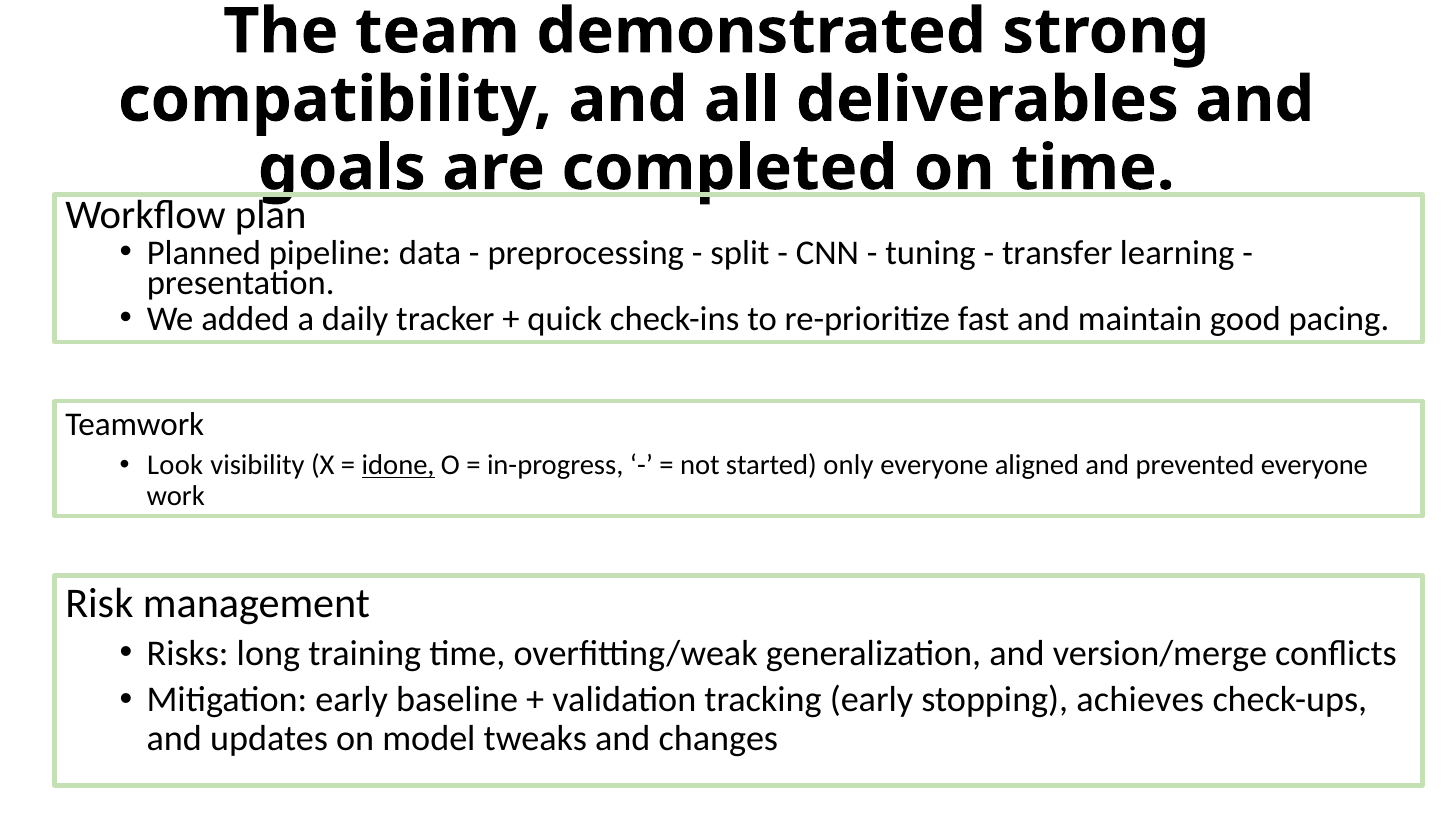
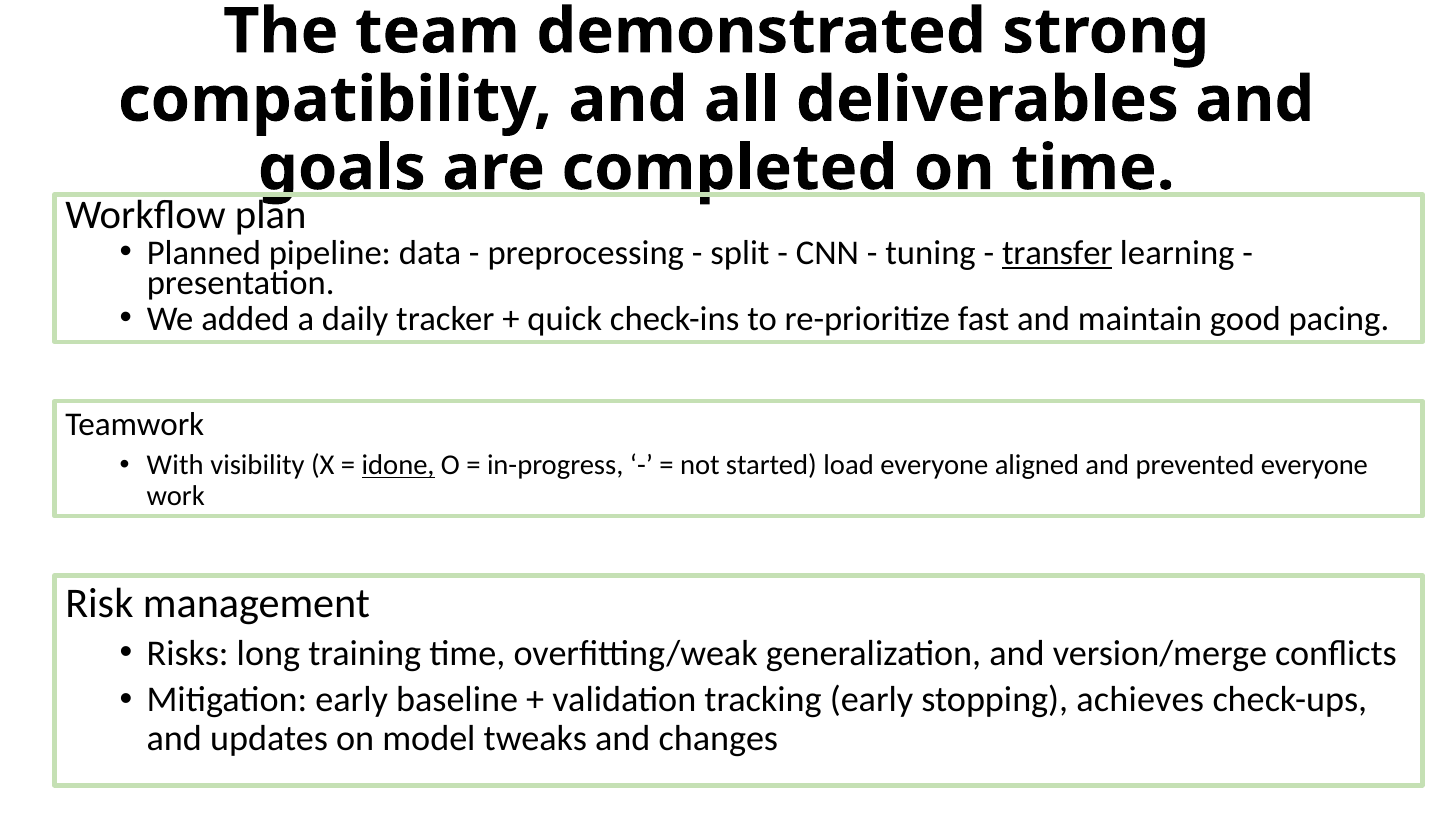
transfer underline: none -> present (1057, 254)
Look: Look -> With (175, 465)
only: only -> load (849, 465)
